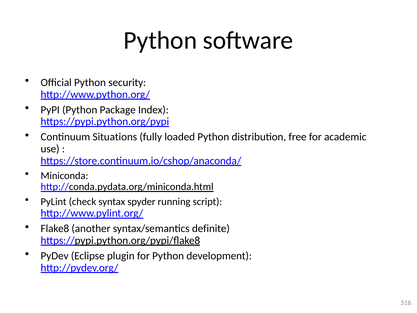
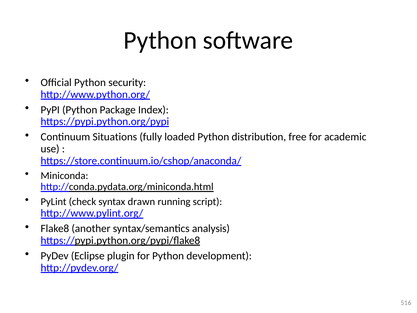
spyder: spyder -> drawn (141, 201)
definite: definite -> analysis (211, 228)
